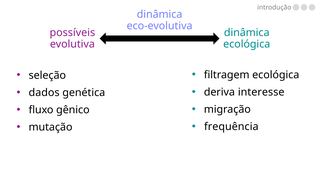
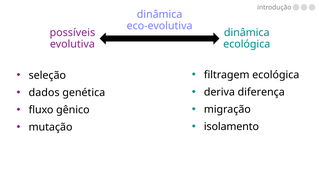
interesse: interesse -> diferença (261, 92)
frequência: frequência -> isolamento (231, 127)
